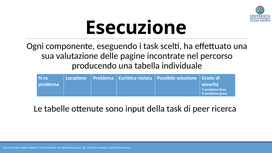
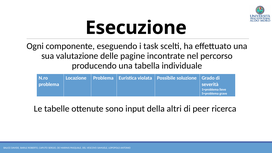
della task: task -> altri (174, 109)
